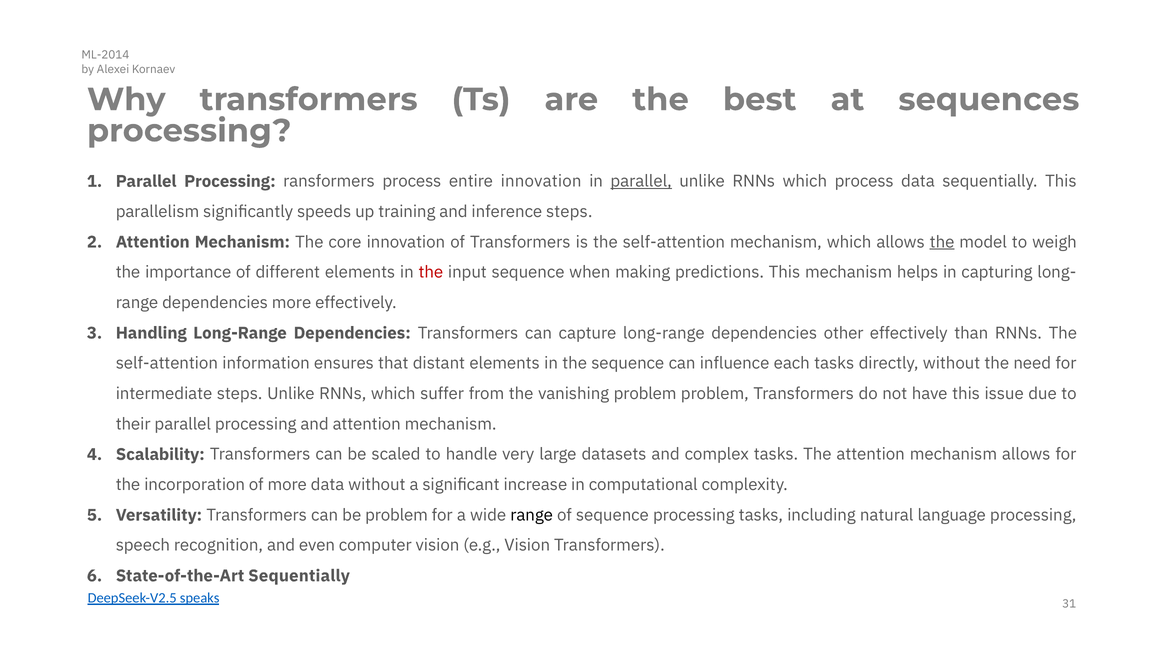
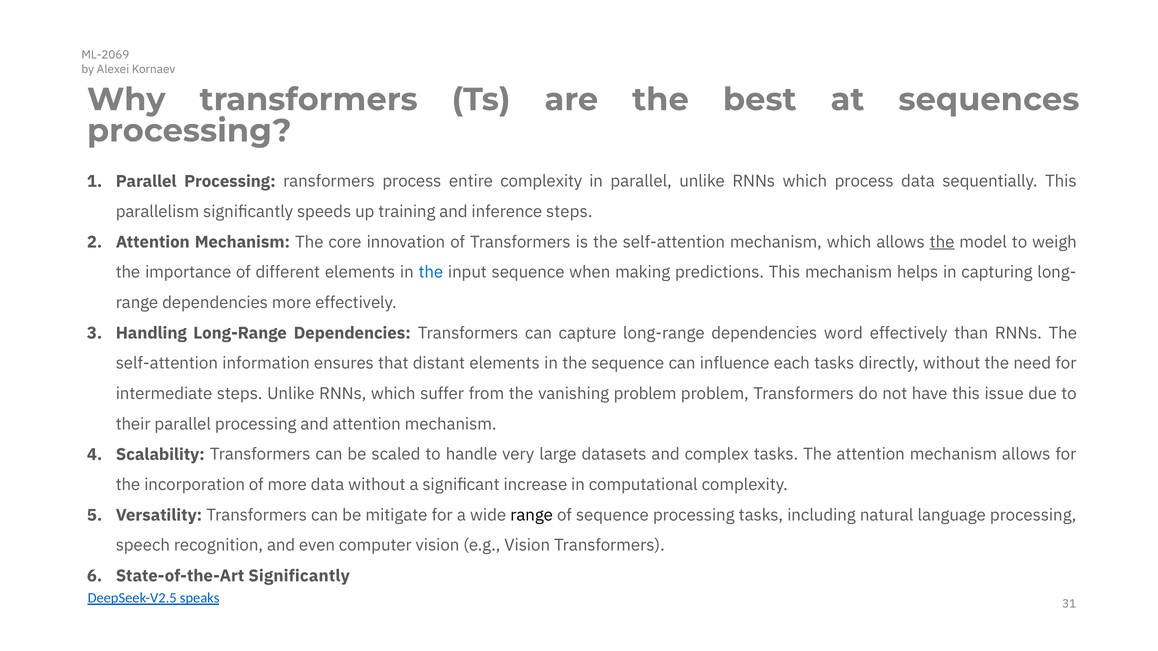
ML-2014: ML-2014 -> ML-2069 (105, 55)
entire innovation: innovation -> complexity (541, 181)
parallel underline: present -> none (641, 181)
the colour: red -> blue (431, 272)
other: other -> word (843, 333)
be problem: problem -> mitigate (396, 515)
State-of-the-Art Sequentially: Sequentially -> Significantly (299, 576)
